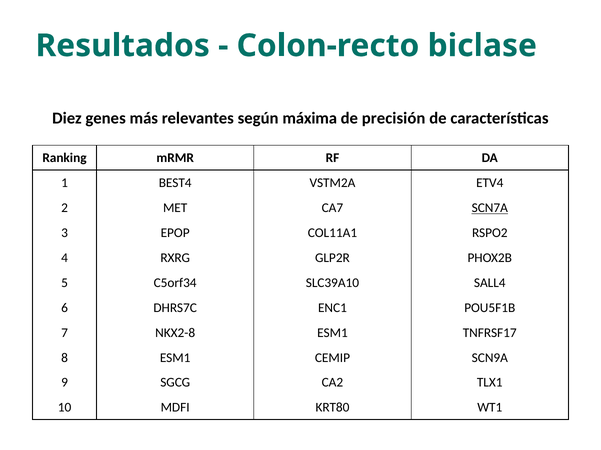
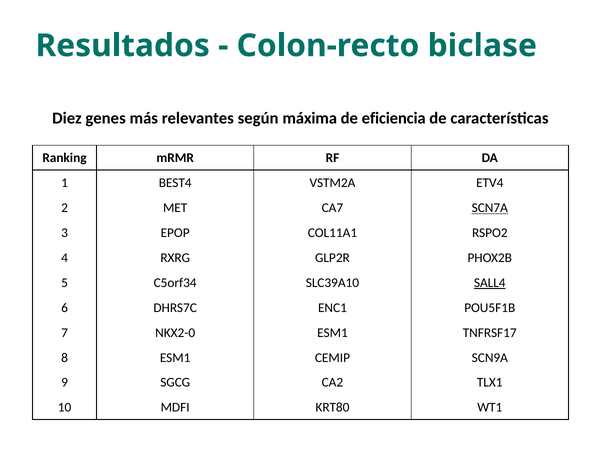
precisión: precisión -> eficiencia (394, 118)
SALL4 underline: none -> present (490, 283)
NKX2-8: NKX2-8 -> NKX2-0 (175, 333)
